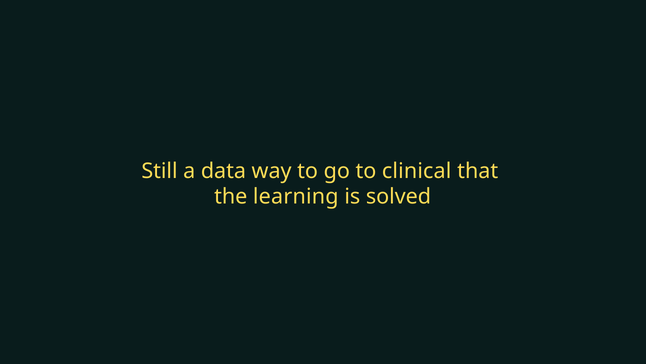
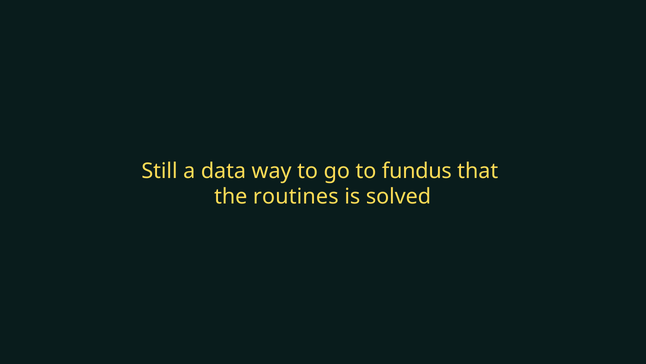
clinical: clinical -> fundus (417, 171)
learning: learning -> routines (296, 197)
